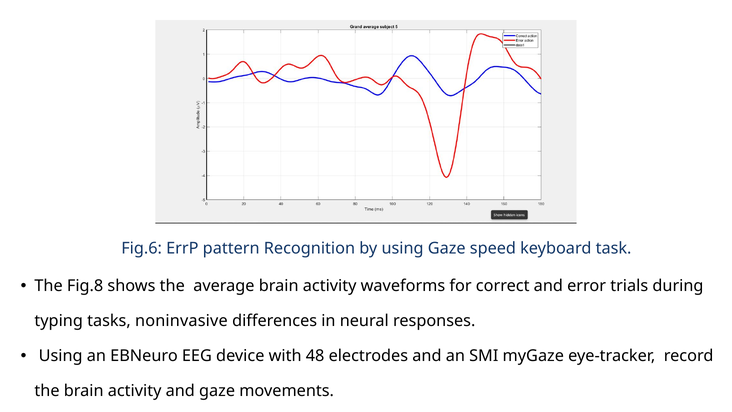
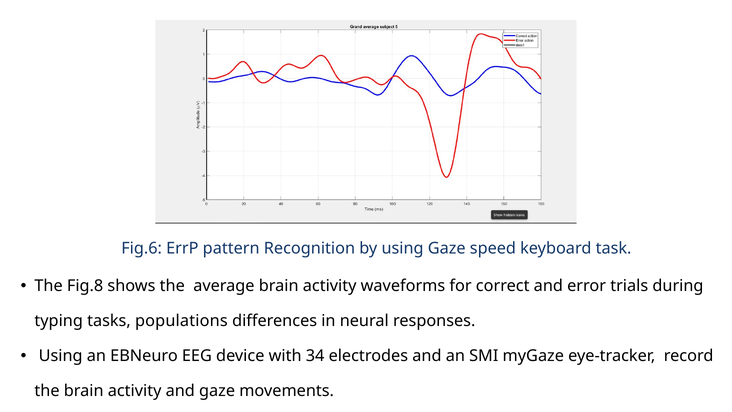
noninvasive: noninvasive -> populations (181, 321)
48: 48 -> 34 (315, 356)
